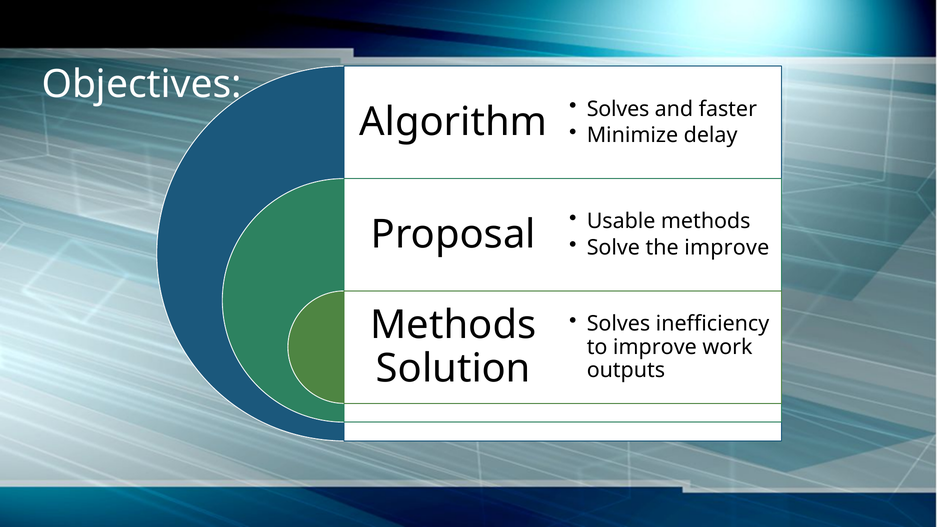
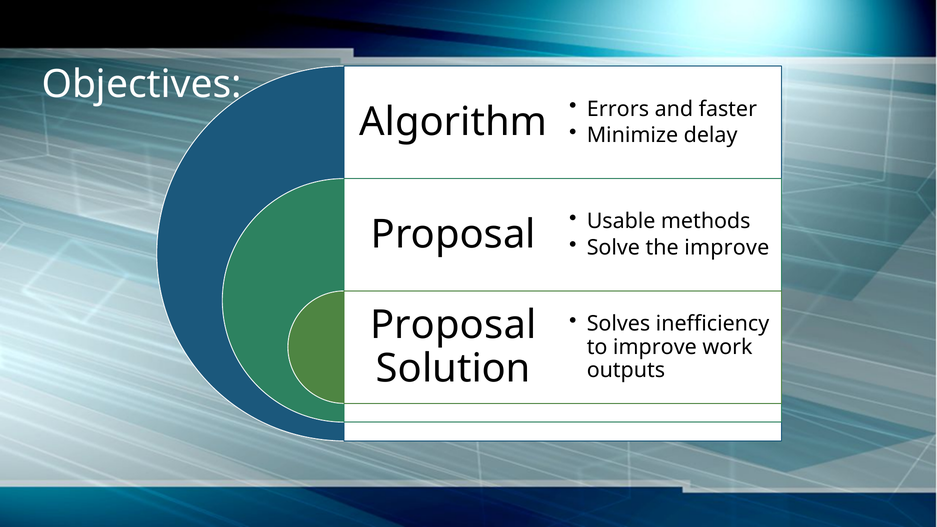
Solves: Solves -> Errors (618, 109)
Methods: Methods -> Proposal (453, 325)
